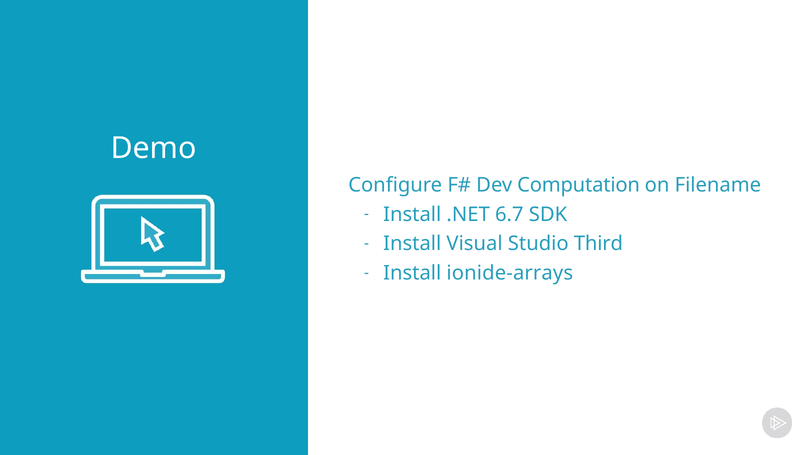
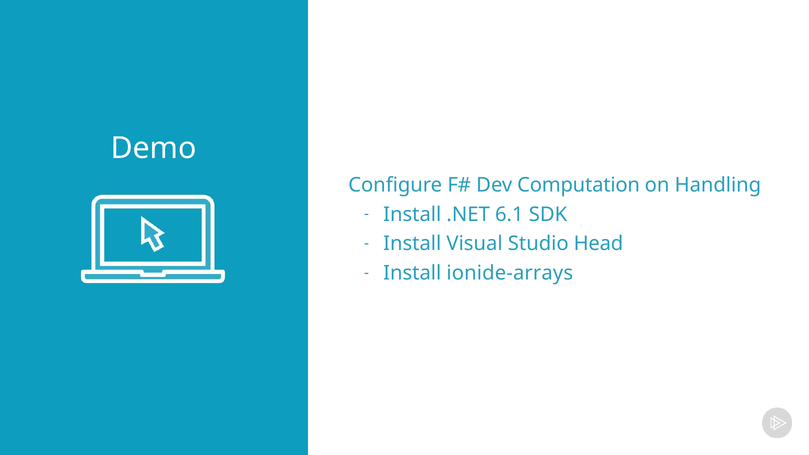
Filename: Filename -> Handling (718, 185)
6.7: 6.7 -> 6.1 (509, 214)
Third: Third -> Head (598, 244)
